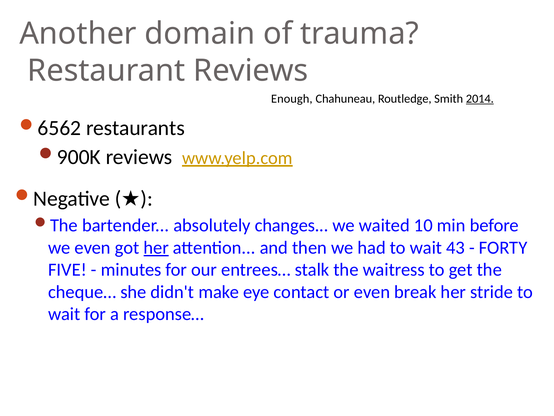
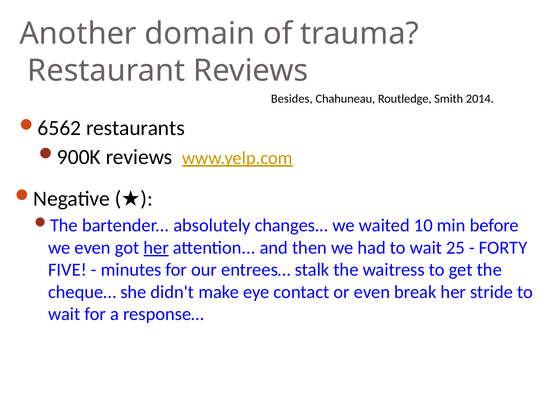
Enough: Enough -> Besides (292, 99)
2014 underline: present -> none (480, 99)
43: 43 -> 25 (456, 247)
